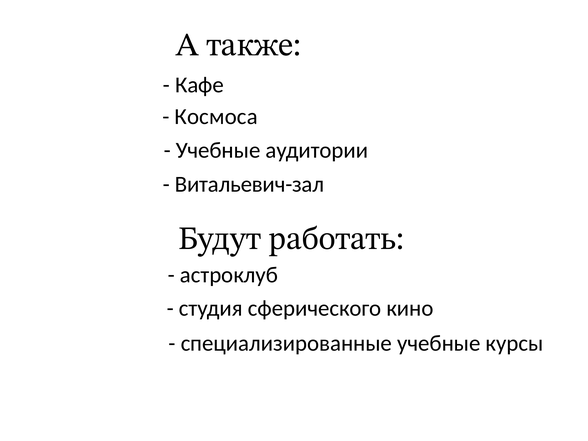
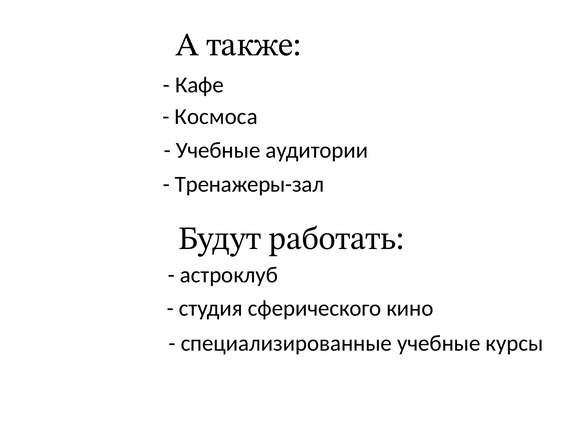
Витальевич-зал: Витальевич-зал -> Тренажеры-зал (249, 184)
